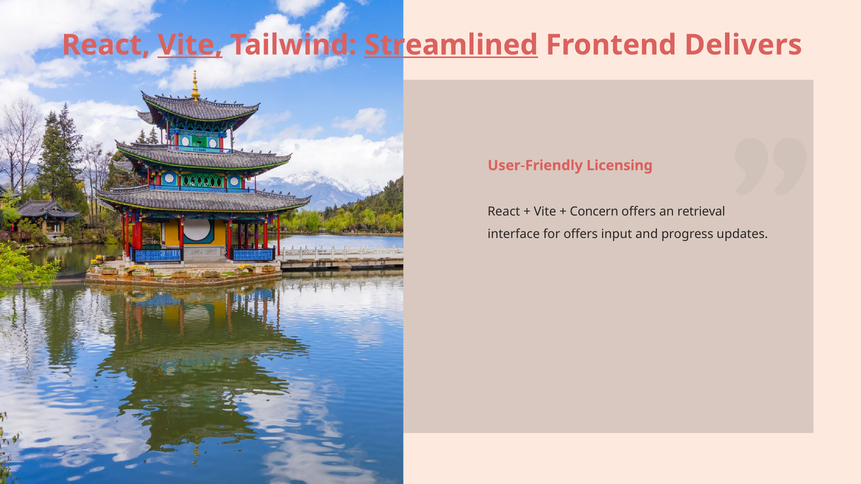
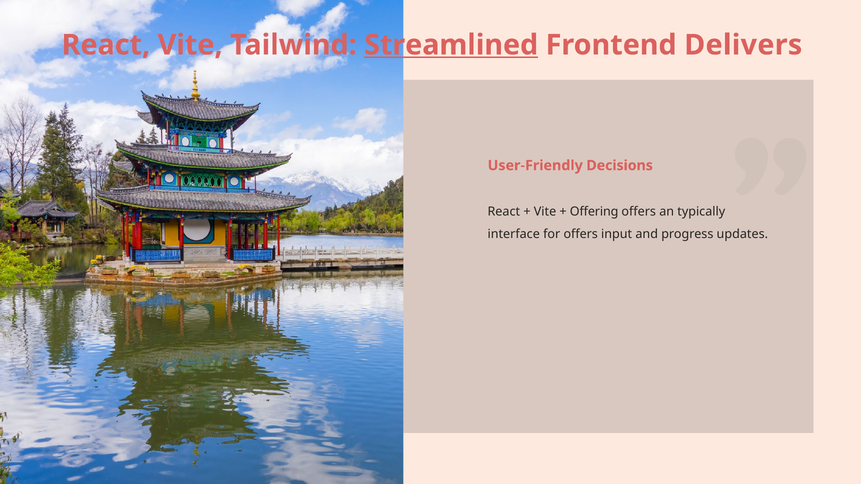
Vite underline: present -> none (190, 45)
Licensing: Licensing -> Decisions (620, 166)
Concern: Concern -> Offering (594, 212)
retrieval: retrieval -> typically (701, 212)
